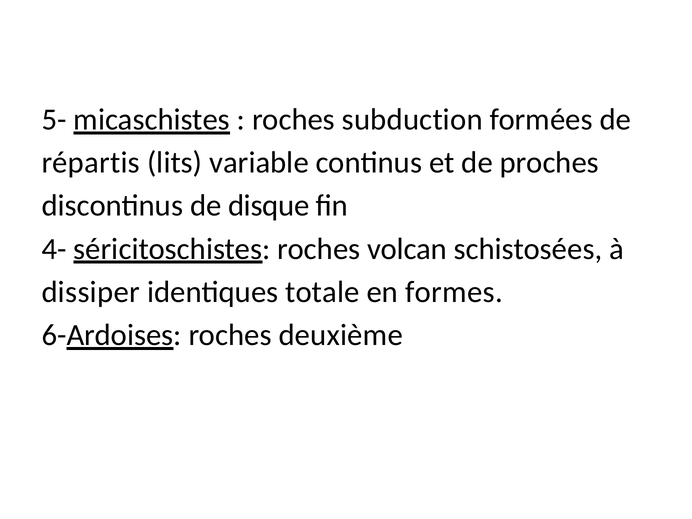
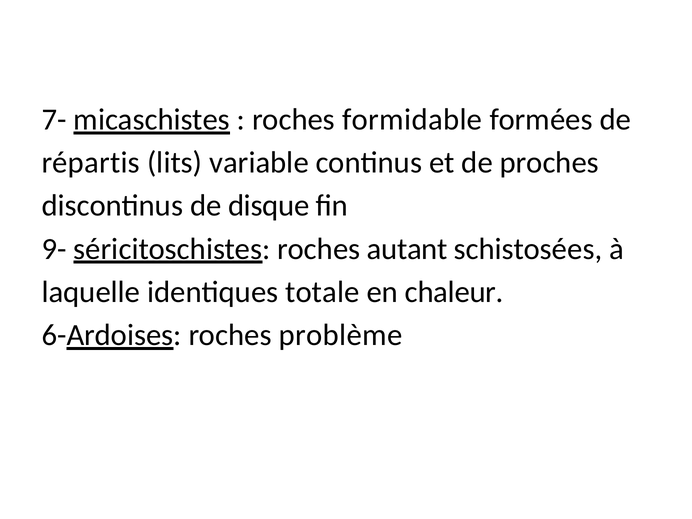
5-: 5- -> 7- (54, 120)
subduction: subduction -> formidable (412, 120)
4-: 4- -> 9- (54, 249)
volcan: volcan -> autant (407, 249)
dissiper: dissiper -> laquelle (91, 292)
formes: formes -> chaleur (454, 292)
deuxième: deuxième -> problème (341, 335)
